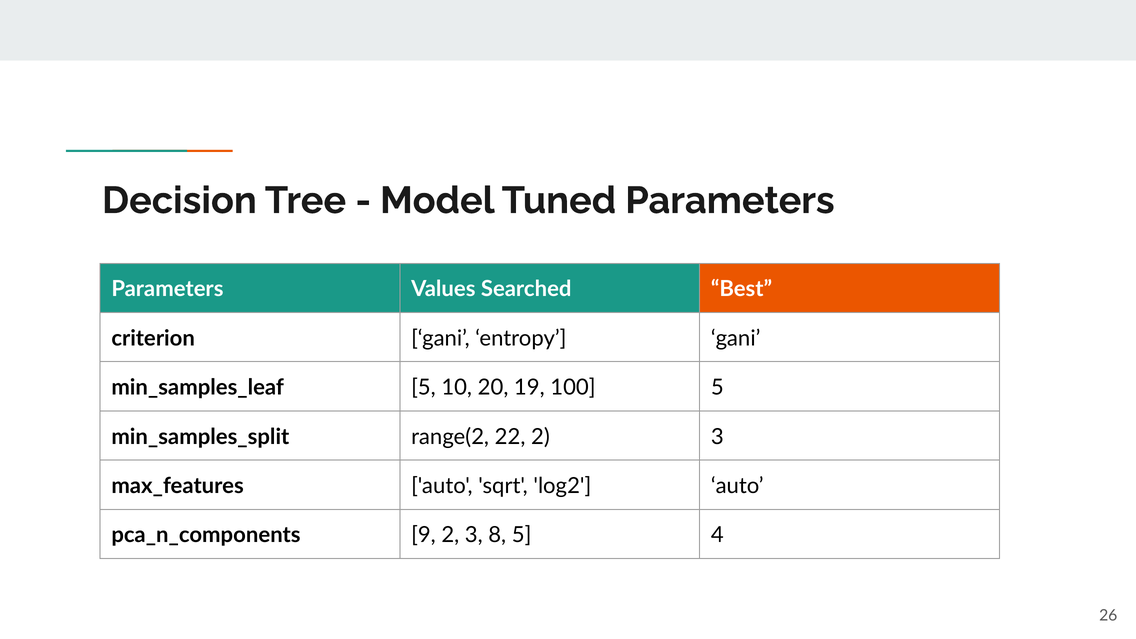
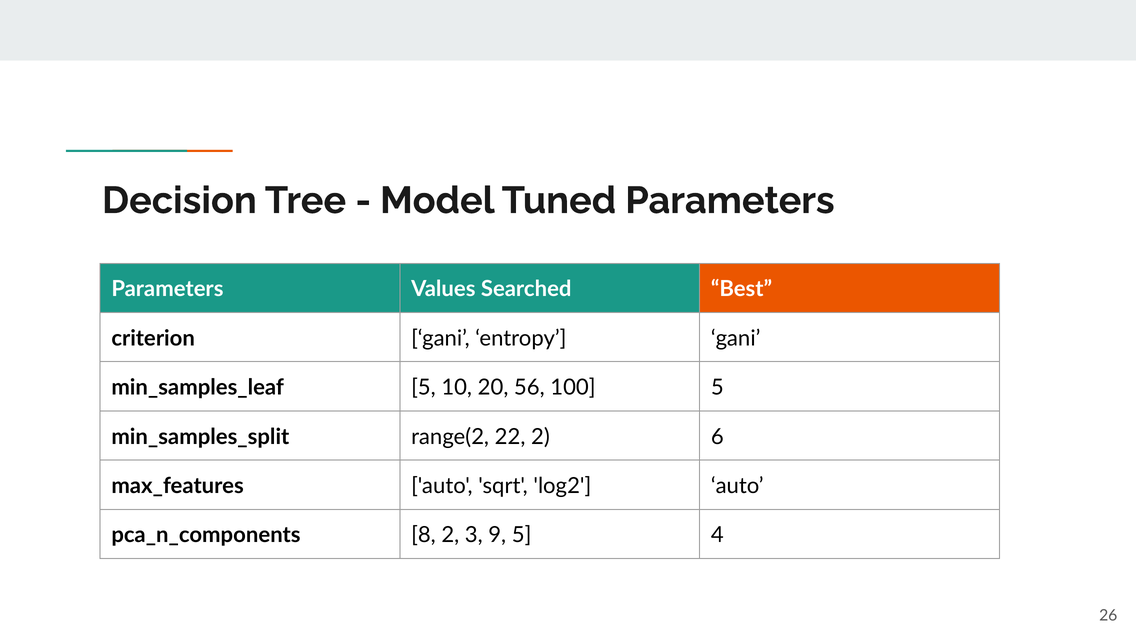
19: 19 -> 56 (529, 388)
22 2 3: 3 -> 6 (717, 437)
9: 9 -> 8 (423, 535)
8: 8 -> 9 (497, 535)
